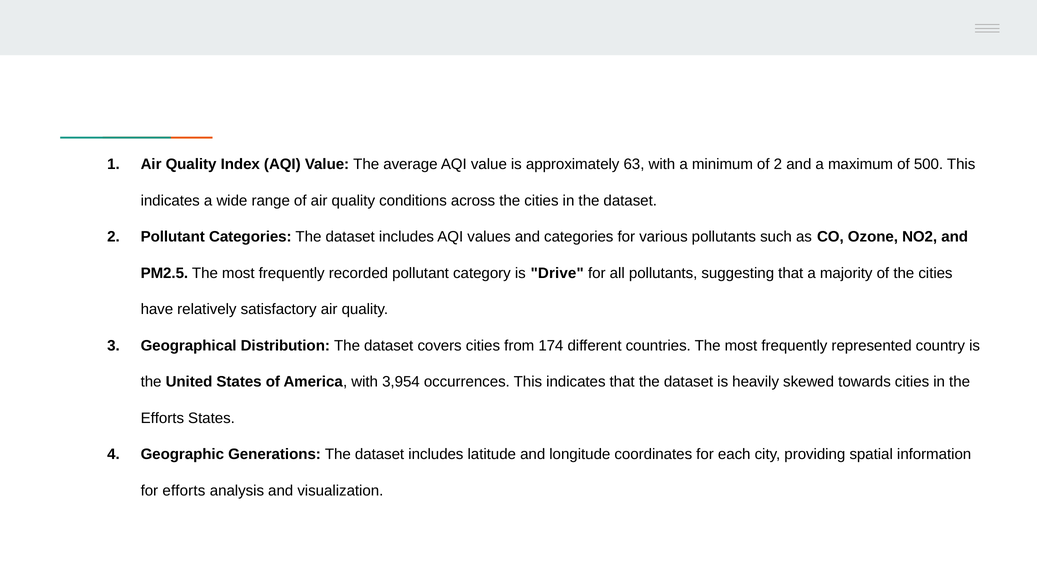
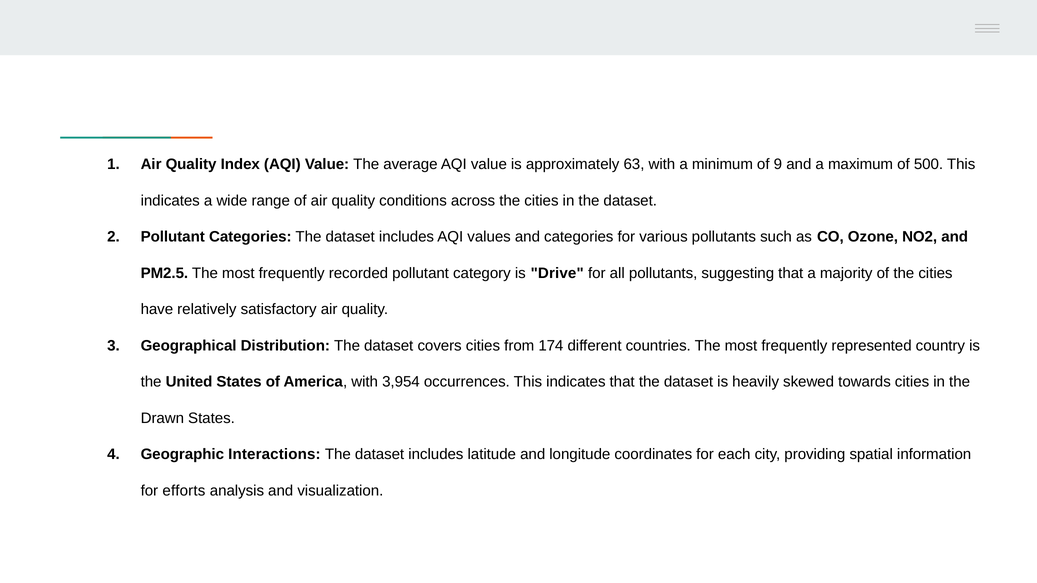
of 2: 2 -> 9 (778, 165)
Efforts: Efforts -> Drawn (162, 418)
Generations: Generations -> Interactions (274, 455)
